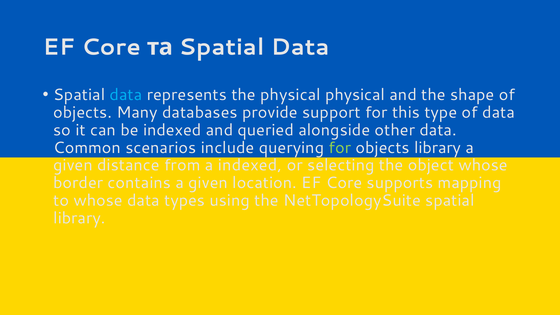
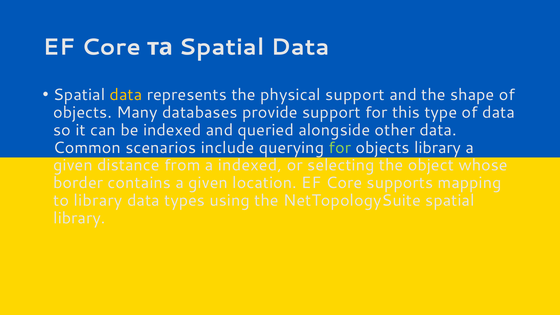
data colour: light blue -> yellow (126, 95)
physical physical: physical -> support (355, 95)
to whose: whose -> library (98, 201)
